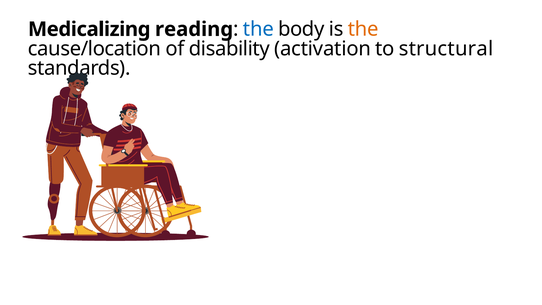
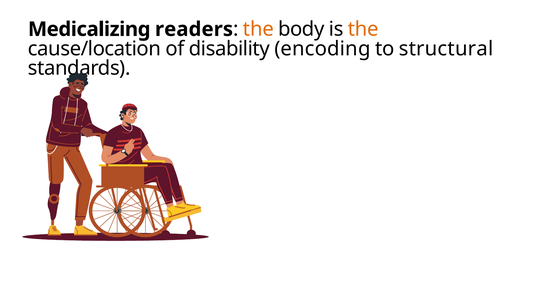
reading: reading -> readers (194, 29)
the colour: blue -> orange (258, 29)
activation: activation -> encoding (322, 49)
